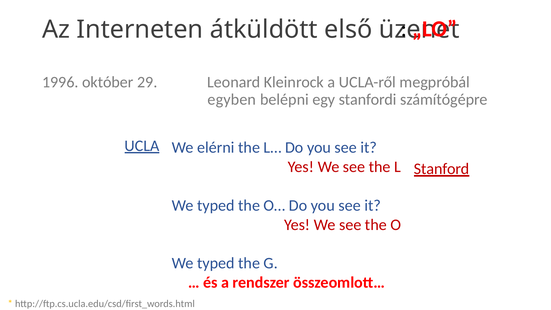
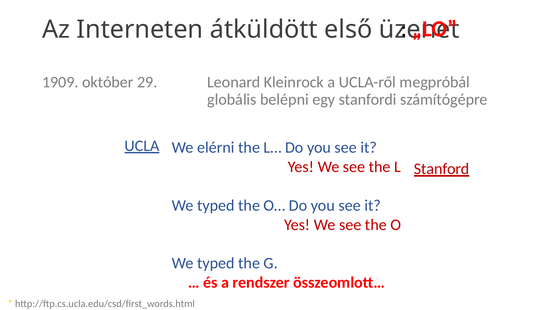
1996: 1996 -> 1909 (60, 82)
egyben: egyben -> globális (232, 100)
